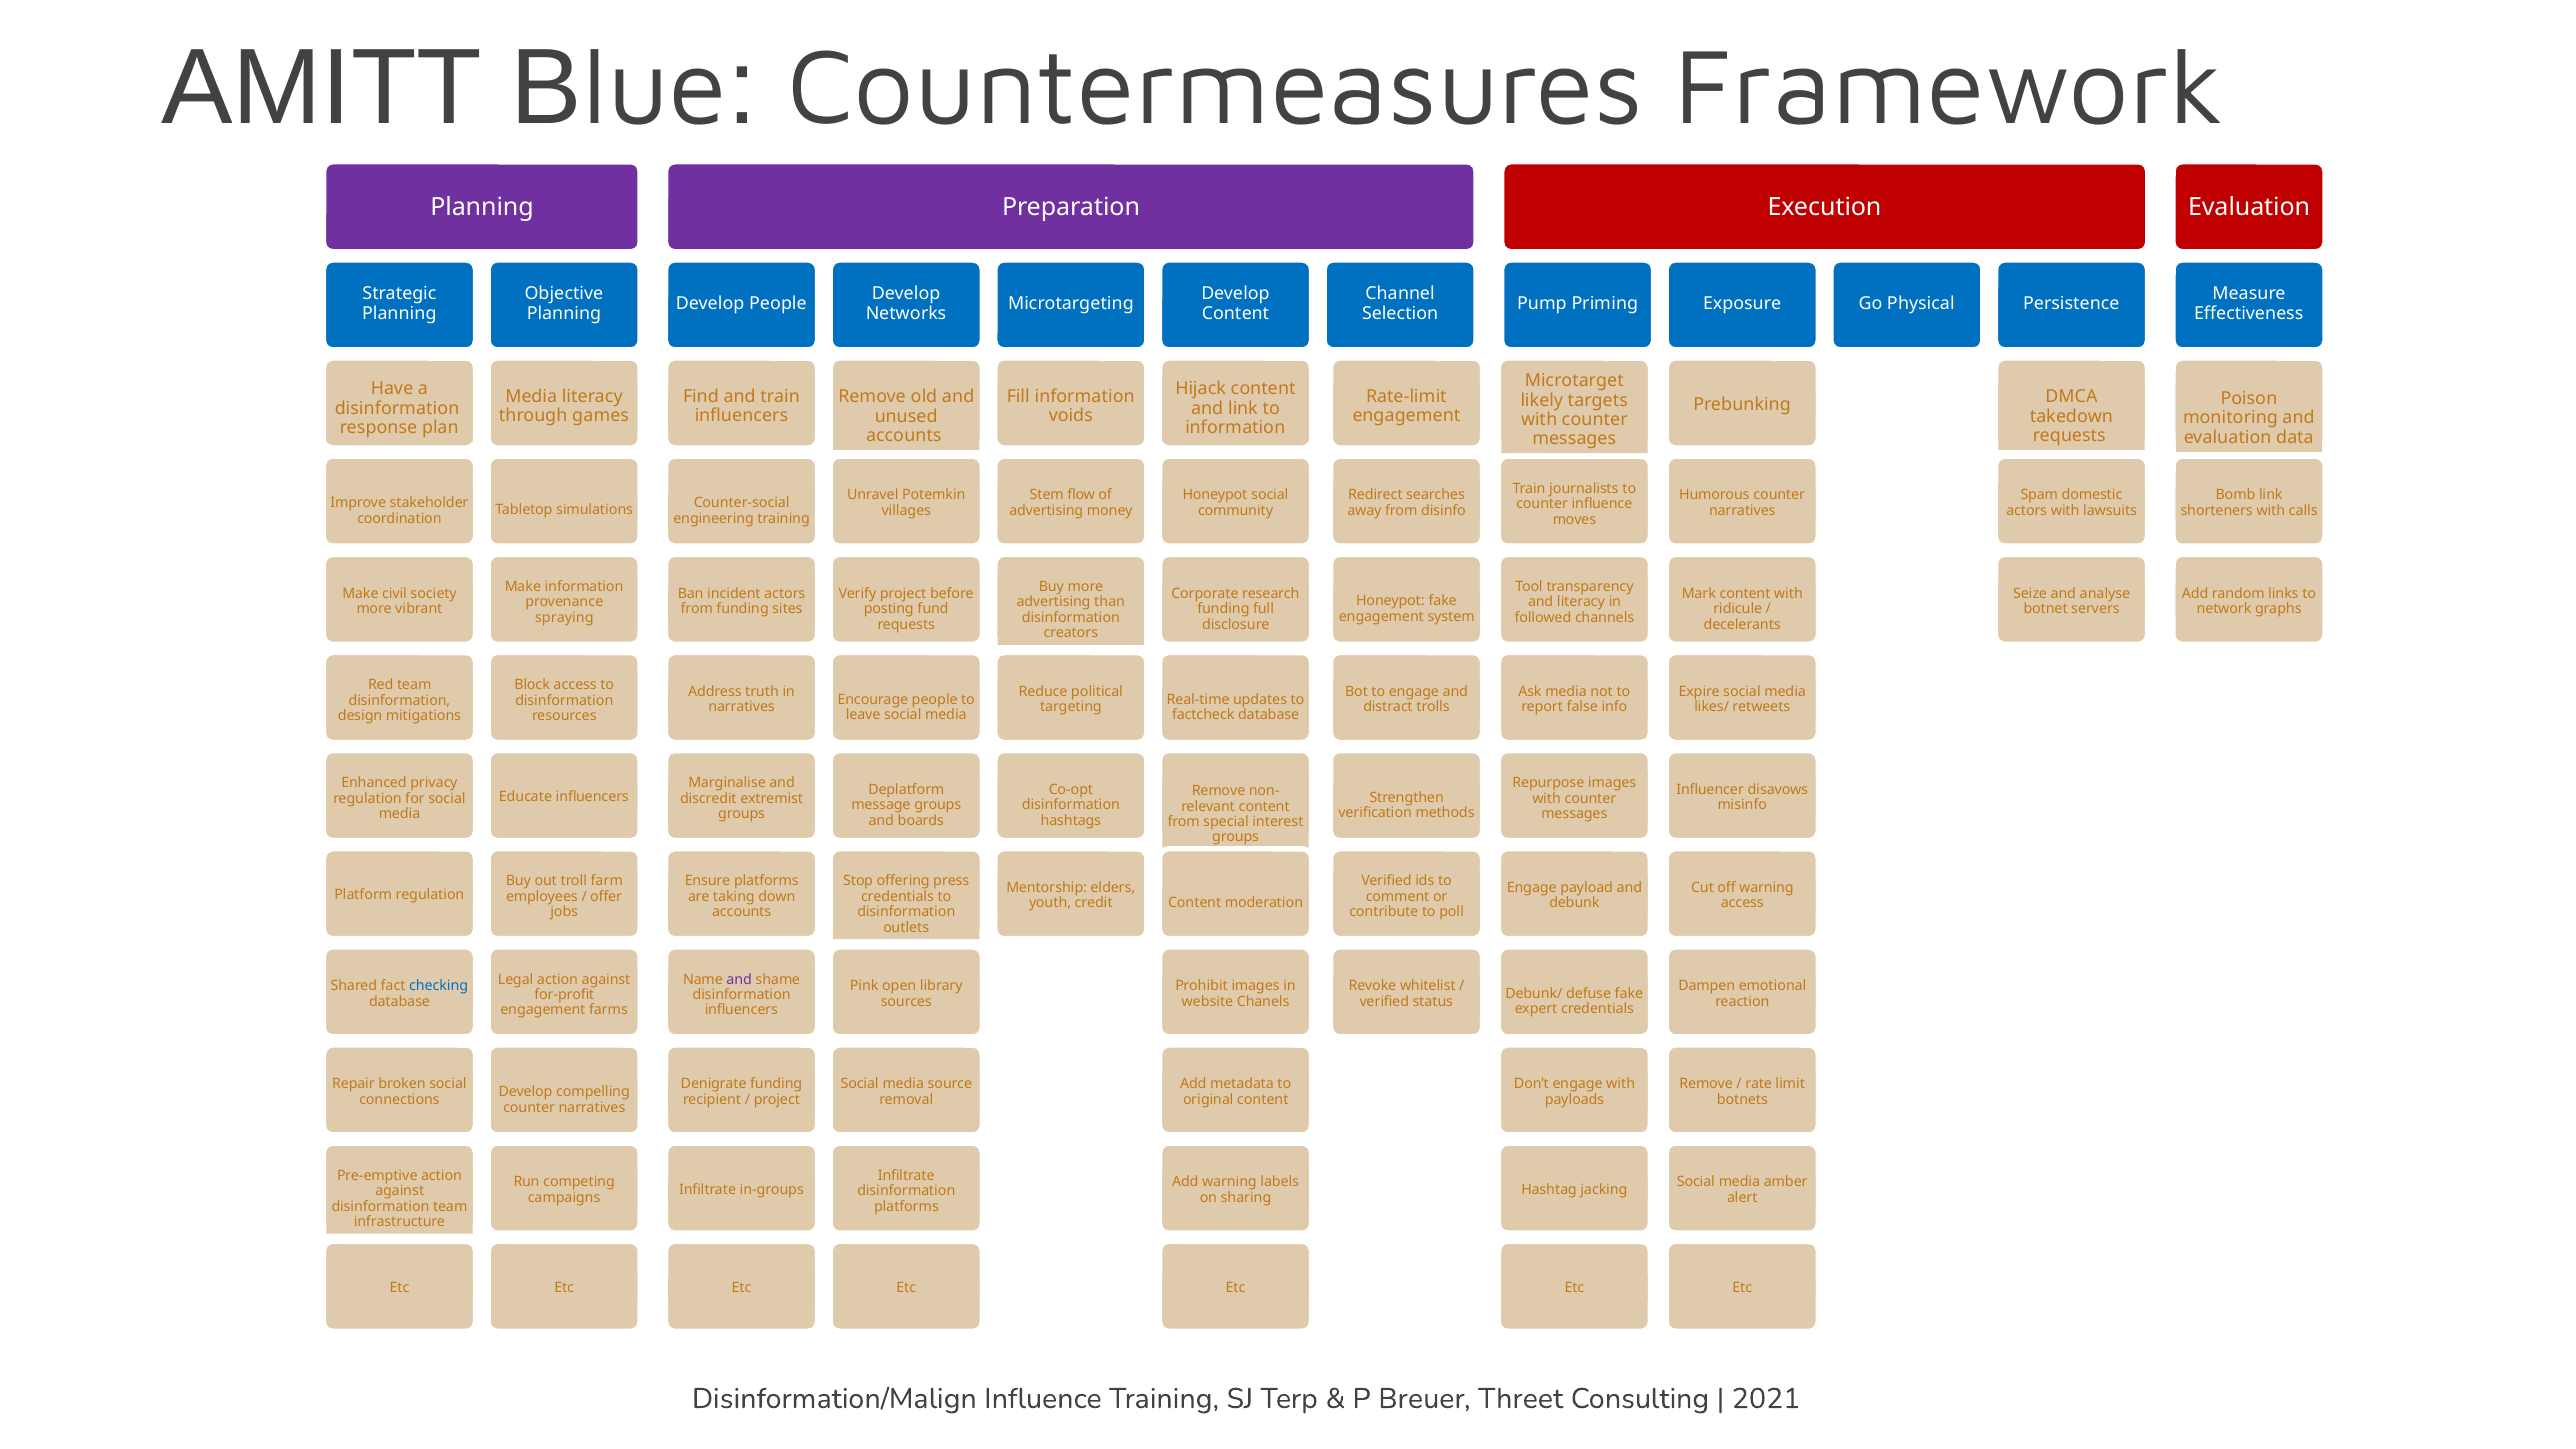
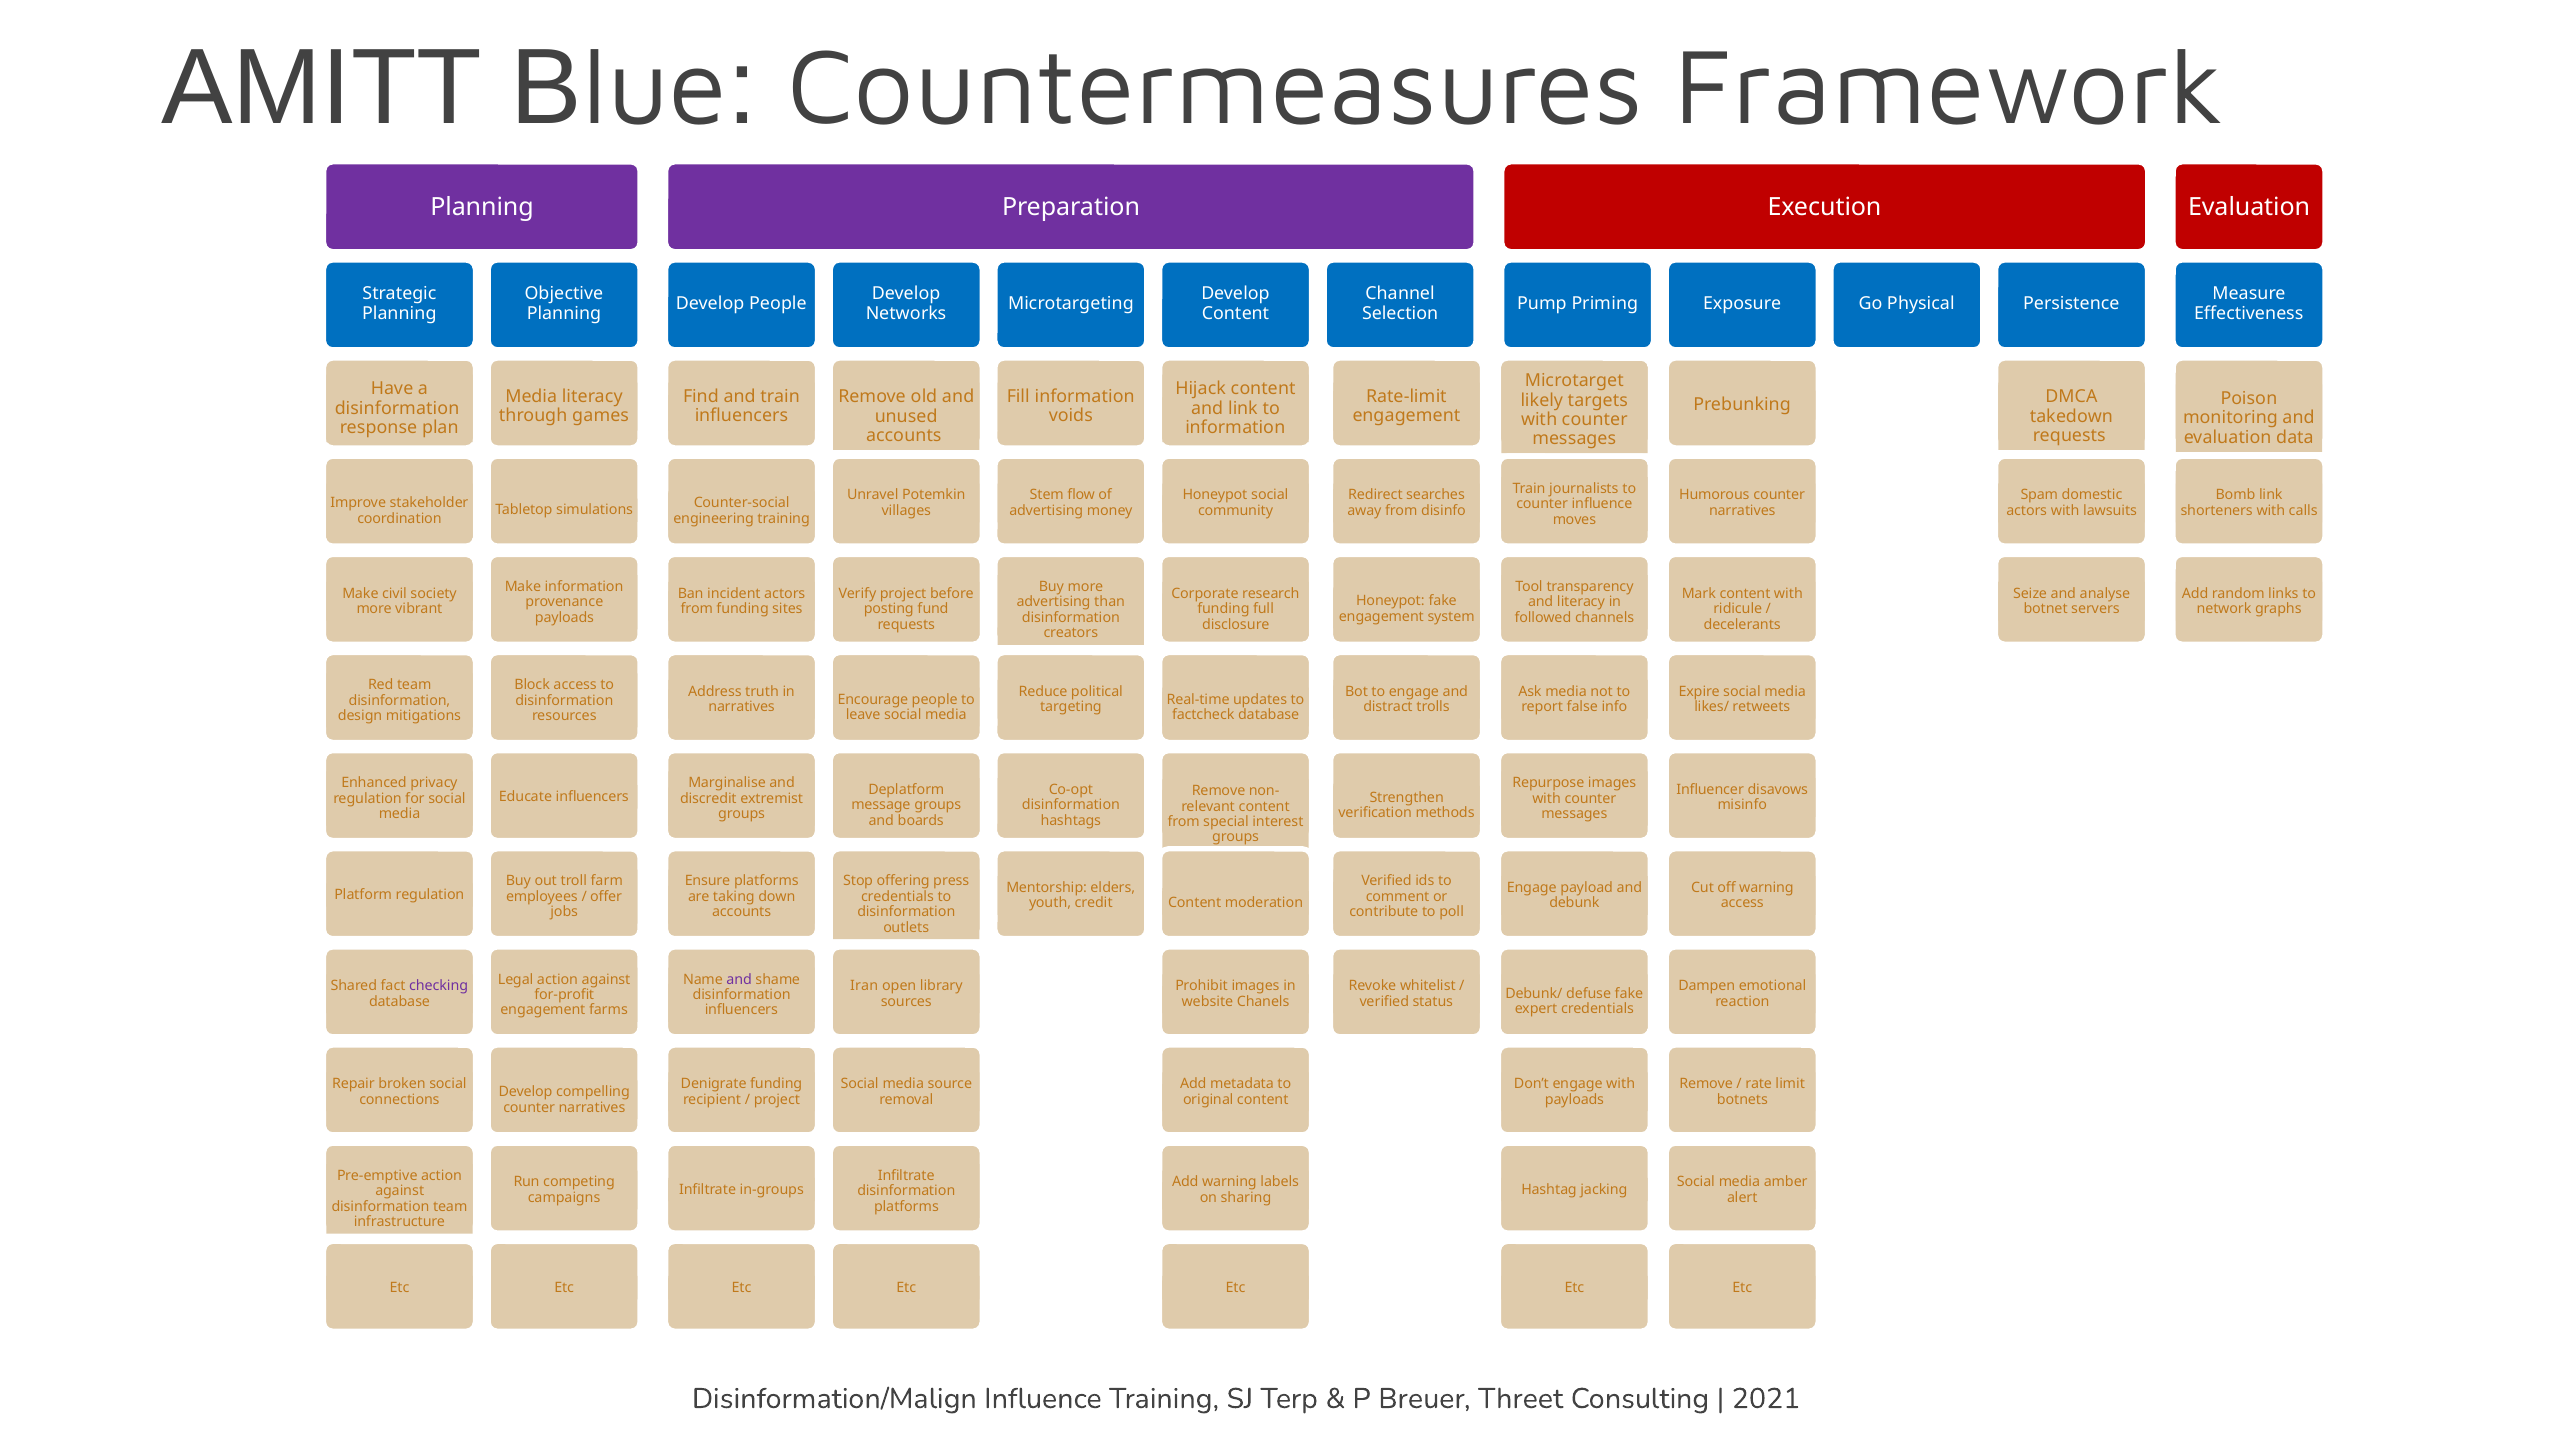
spraying: spraying -> payloads (564, 618)
checking colour: blue -> purple (439, 986)
Pink: Pink -> Iran (864, 986)
